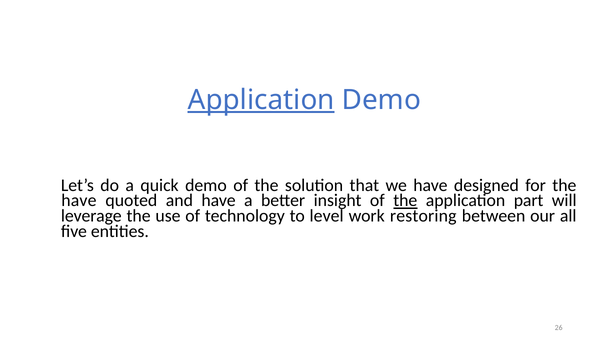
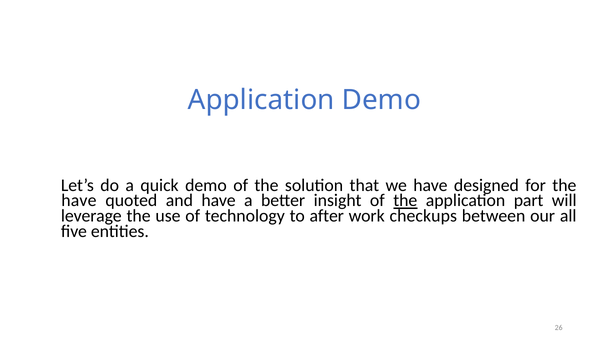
Application underline: present -> none (261, 100)
level: level -> after (327, 216)
restoring: restoring -> checkups (423, 216)
